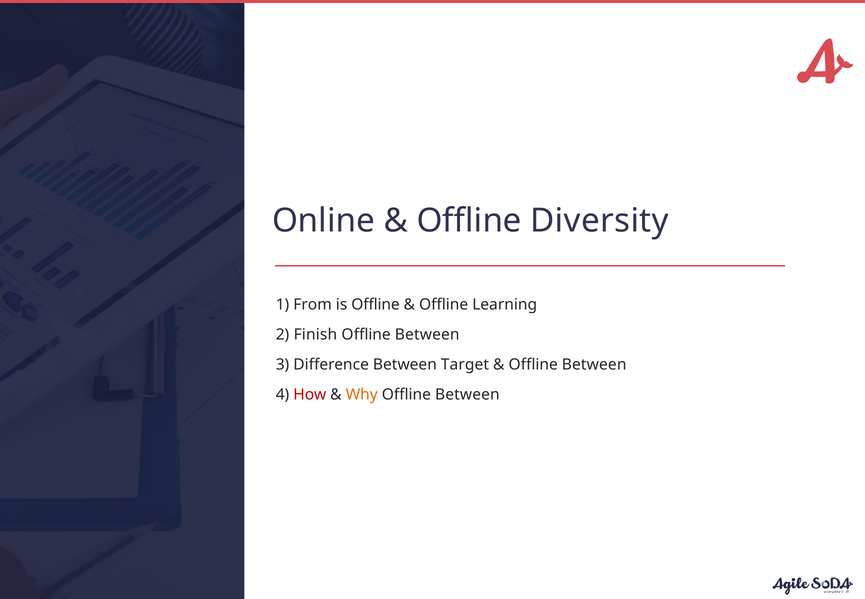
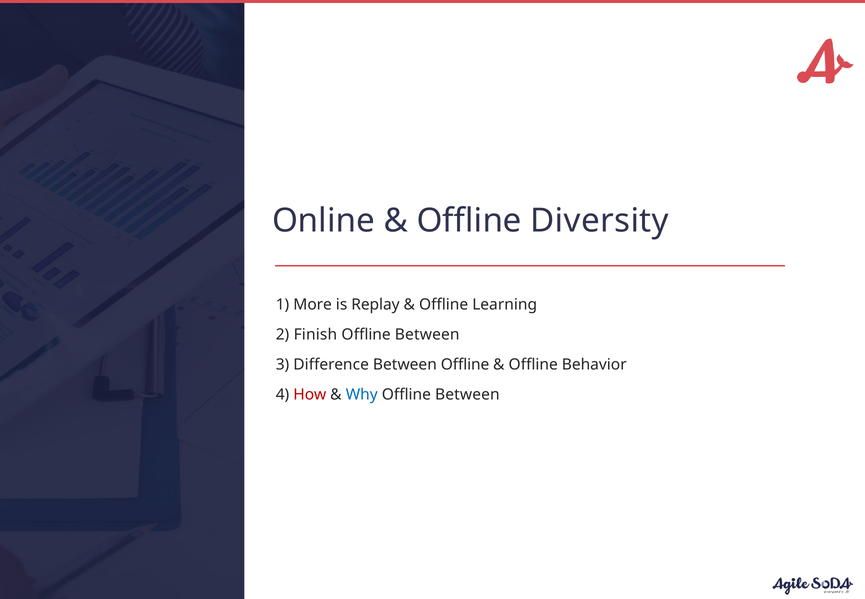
From: From -> More (313, 304)
is Offline: Offline -> Replay (375, 304)
Between Target: Target -> Offline (465, 364)
Between: Between -> Behavior (594, 364)
Why colour: orange -> blue (362, 395)
